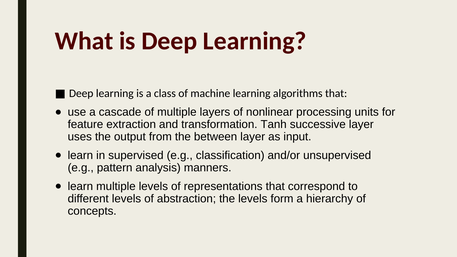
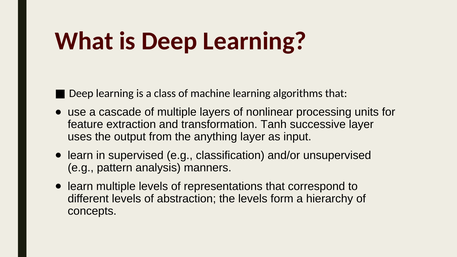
between: between -> anything (216, 137)
